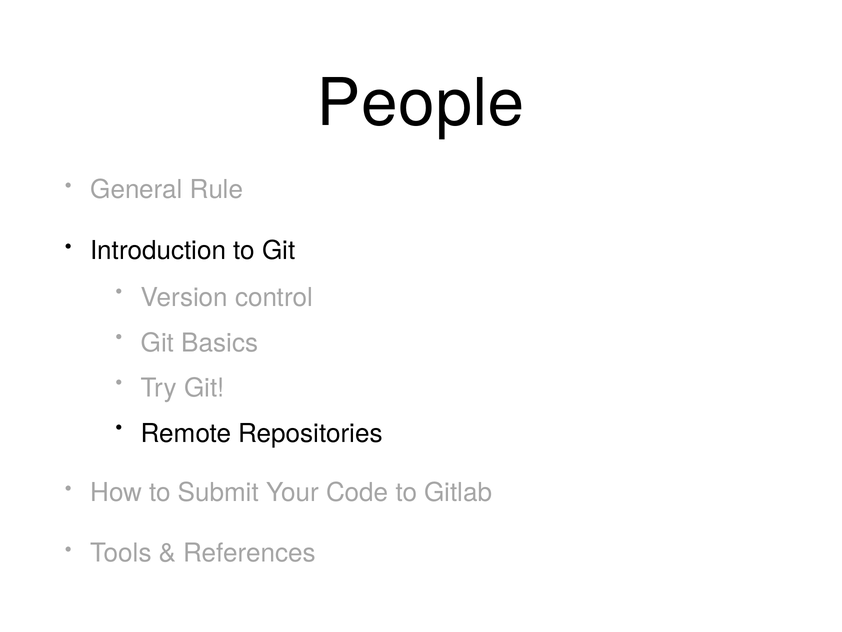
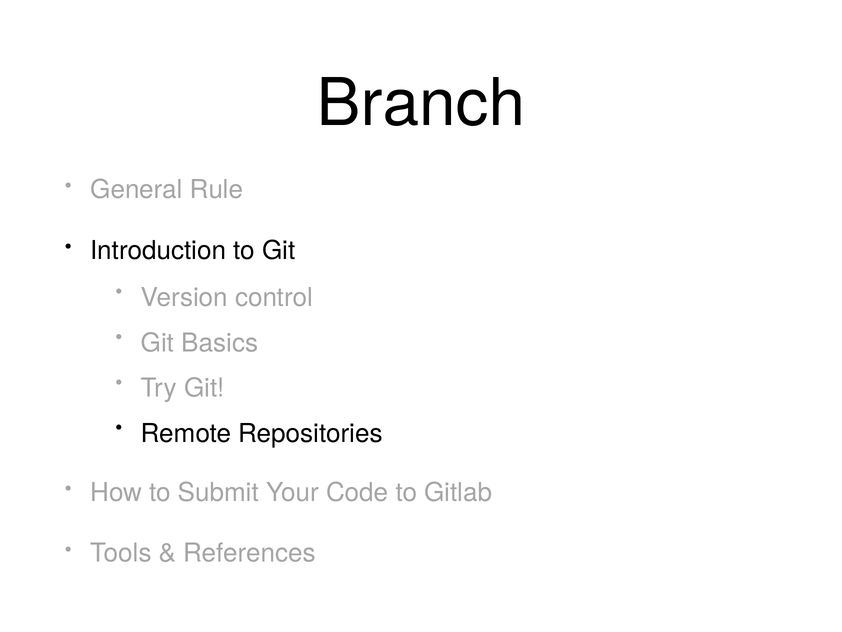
People: People -> Branch (421, 103)
